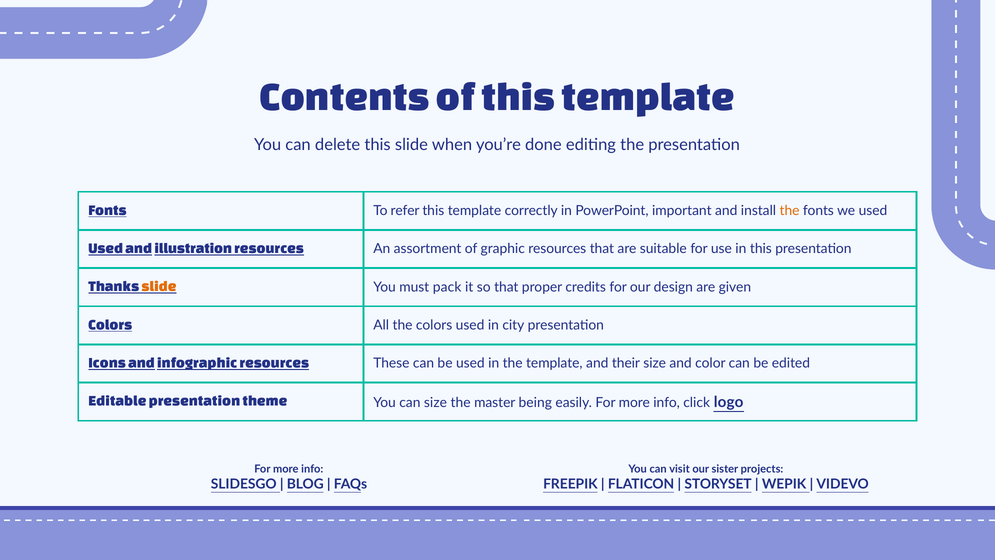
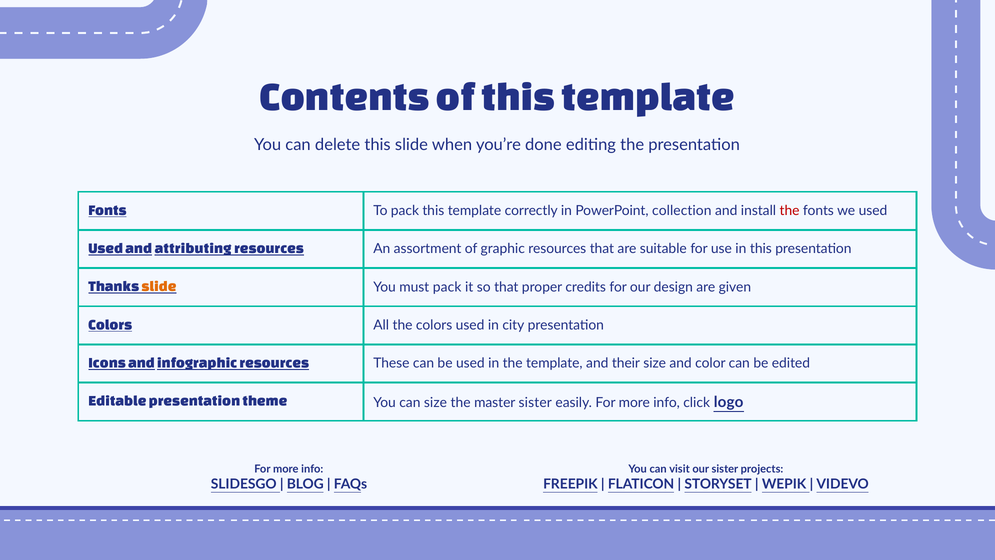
To refer: refer -> pack (405, 211)
important: important -> collection (682, 211)
the colour: orange -> red (790, 211)
illustration: illustration -> attributing (193, 248)
master being: being -> sister (535, 403)
